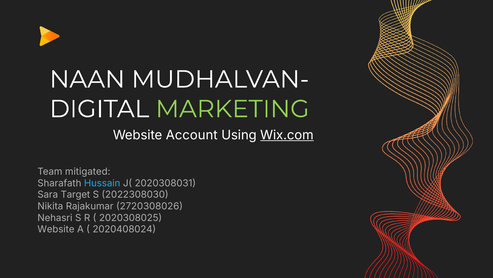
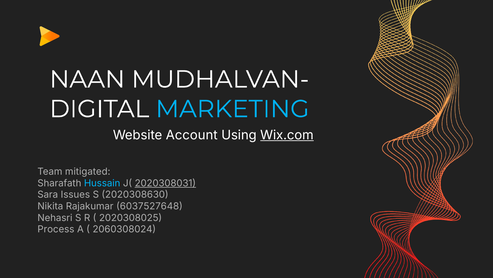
MARKETING colour: light green -> light blue (232, 109)
2020308031 underline: none -> present (165, 183)
Target: Target -> Issues (75, 194)
2022308030: 2022308030 -> 2020308630 (135, 194)
2720308026: 2720308026 -> 6037527648 (149, 206)
Website: Website -> Process (56, 229)
2020408024: 2020408024 -> 2060308024 (124, 229)
